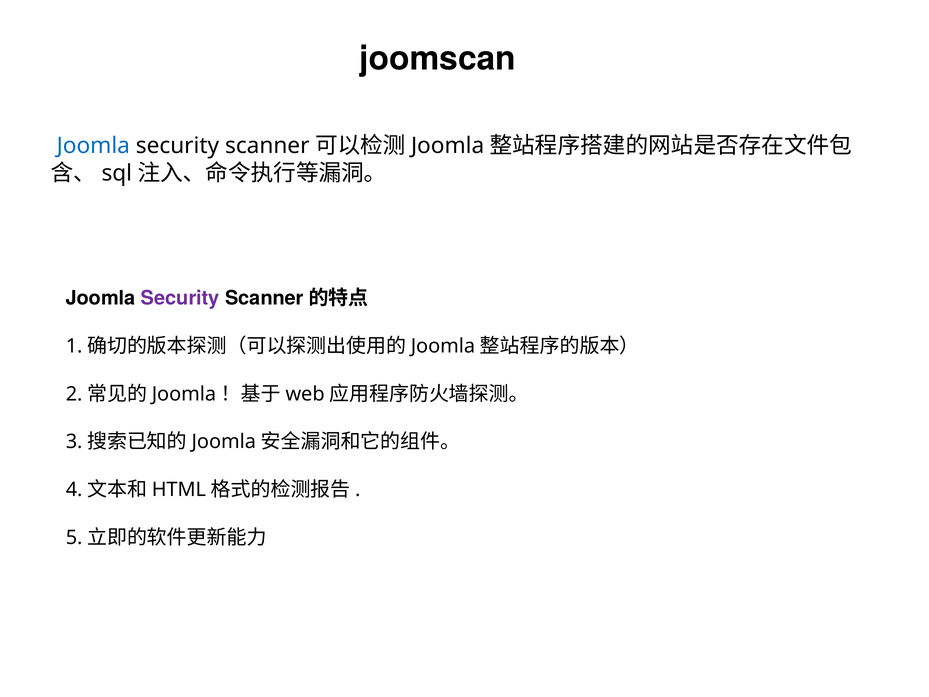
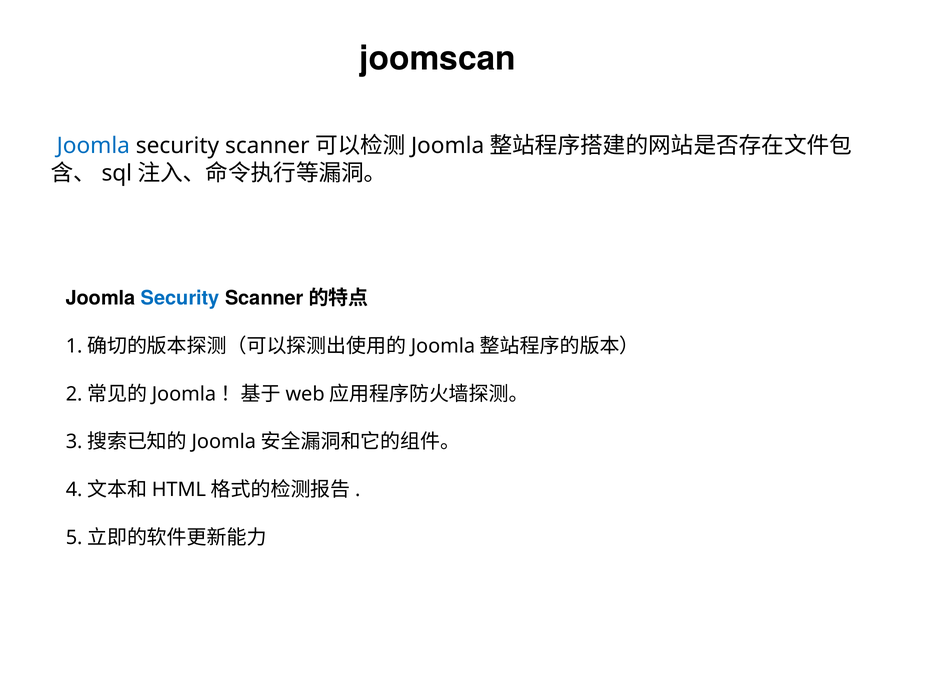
Security colour: purple -> blue (180, 298)
